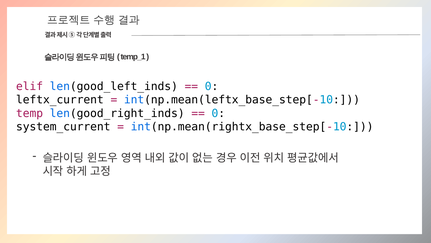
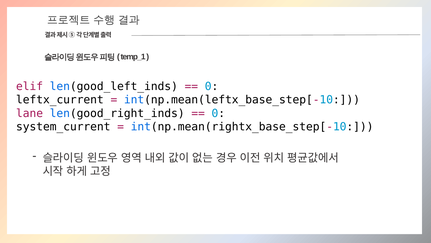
temp: temp -> lane (30, 113)
